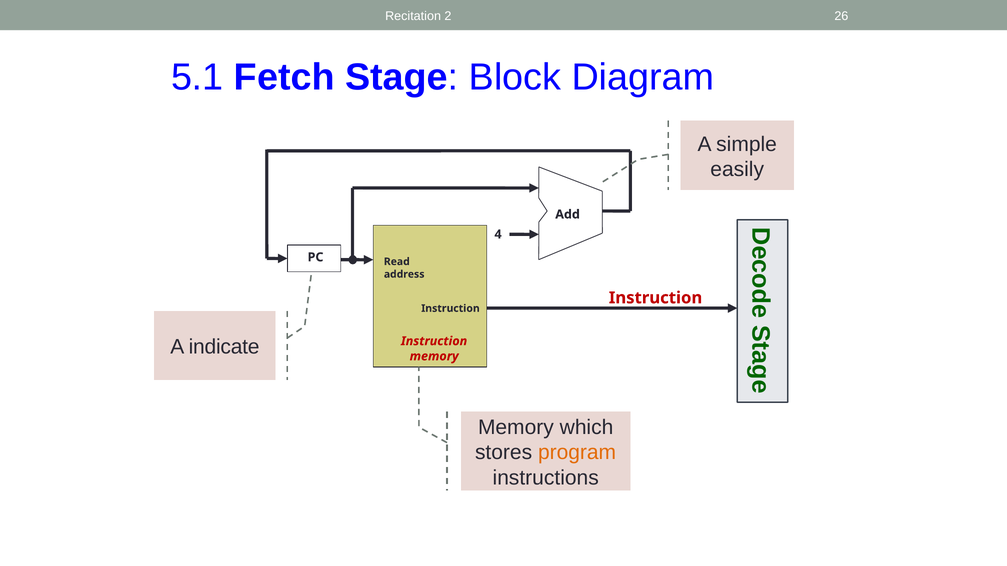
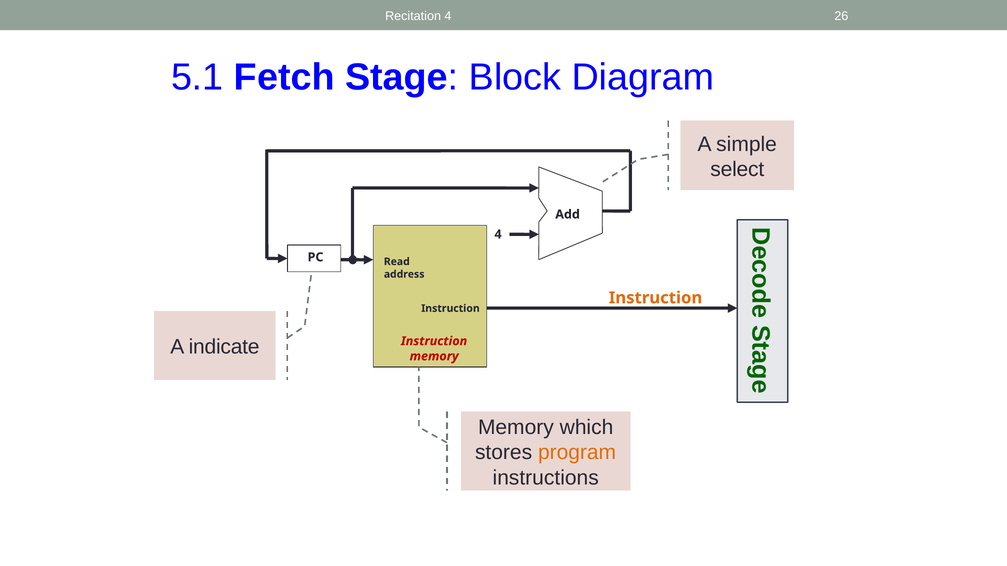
Recitation 2: 2 -> 4 (448, 16)
easily: easily -> select (737, 170)
Instruction colour: red -> orange (656, 298)
